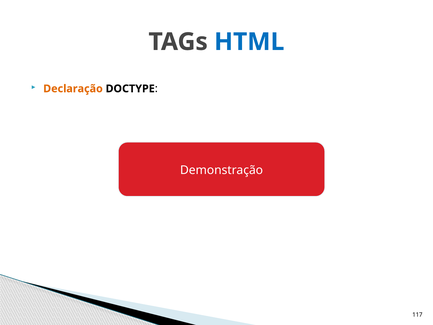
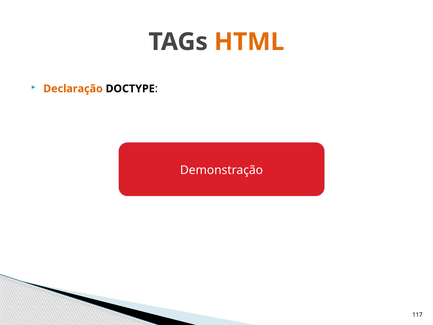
HTML colour: blue -> orange (249, 42)
